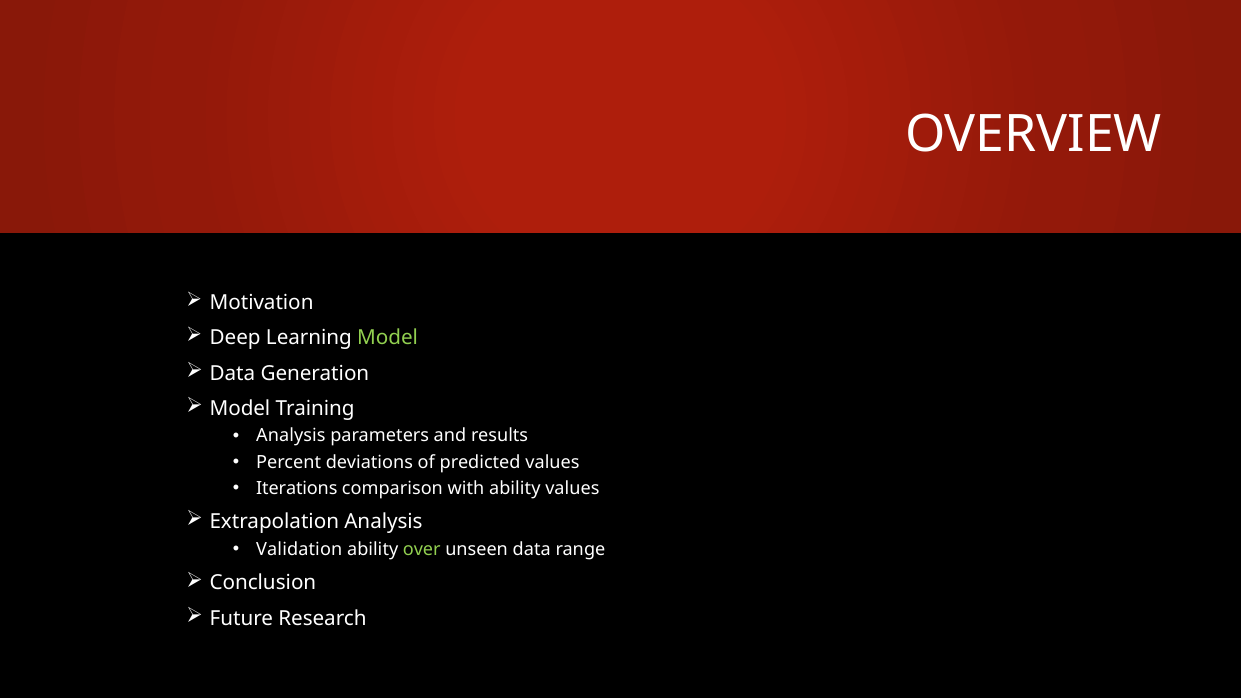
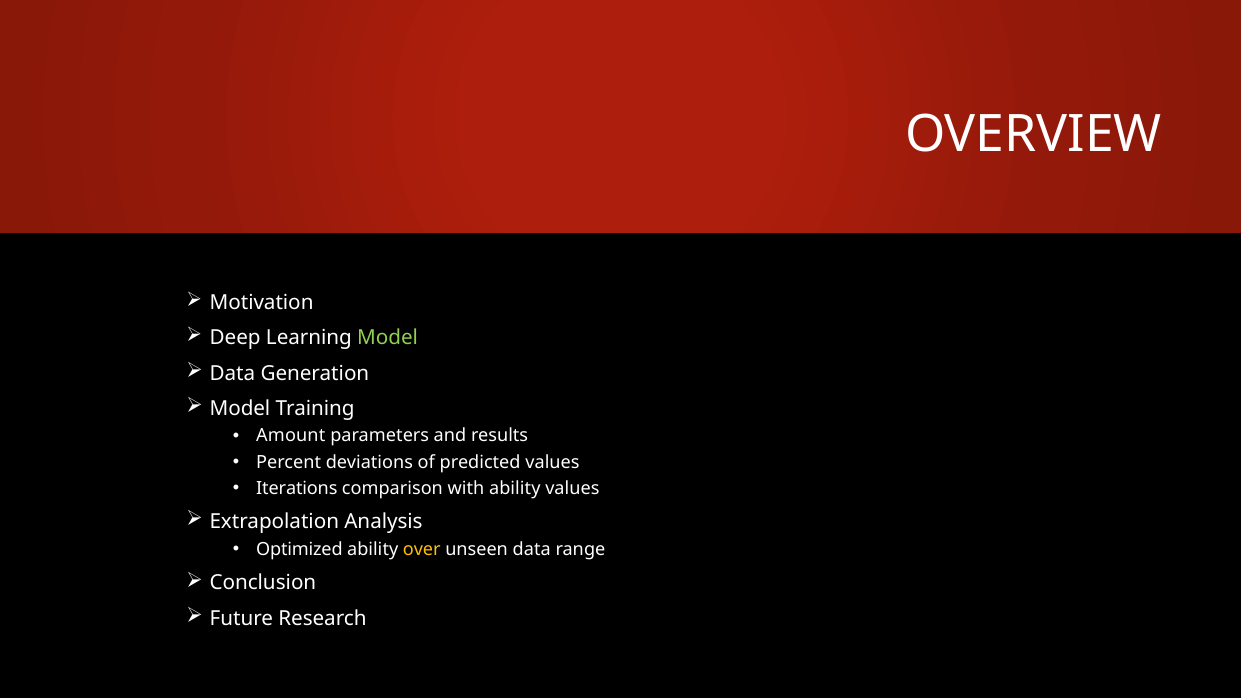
Analysis: Analysis -> Amount (291, 436)
Validation: Validation -> Optimized (299, 549)
over colour: light green -> yellow (422, 549)
